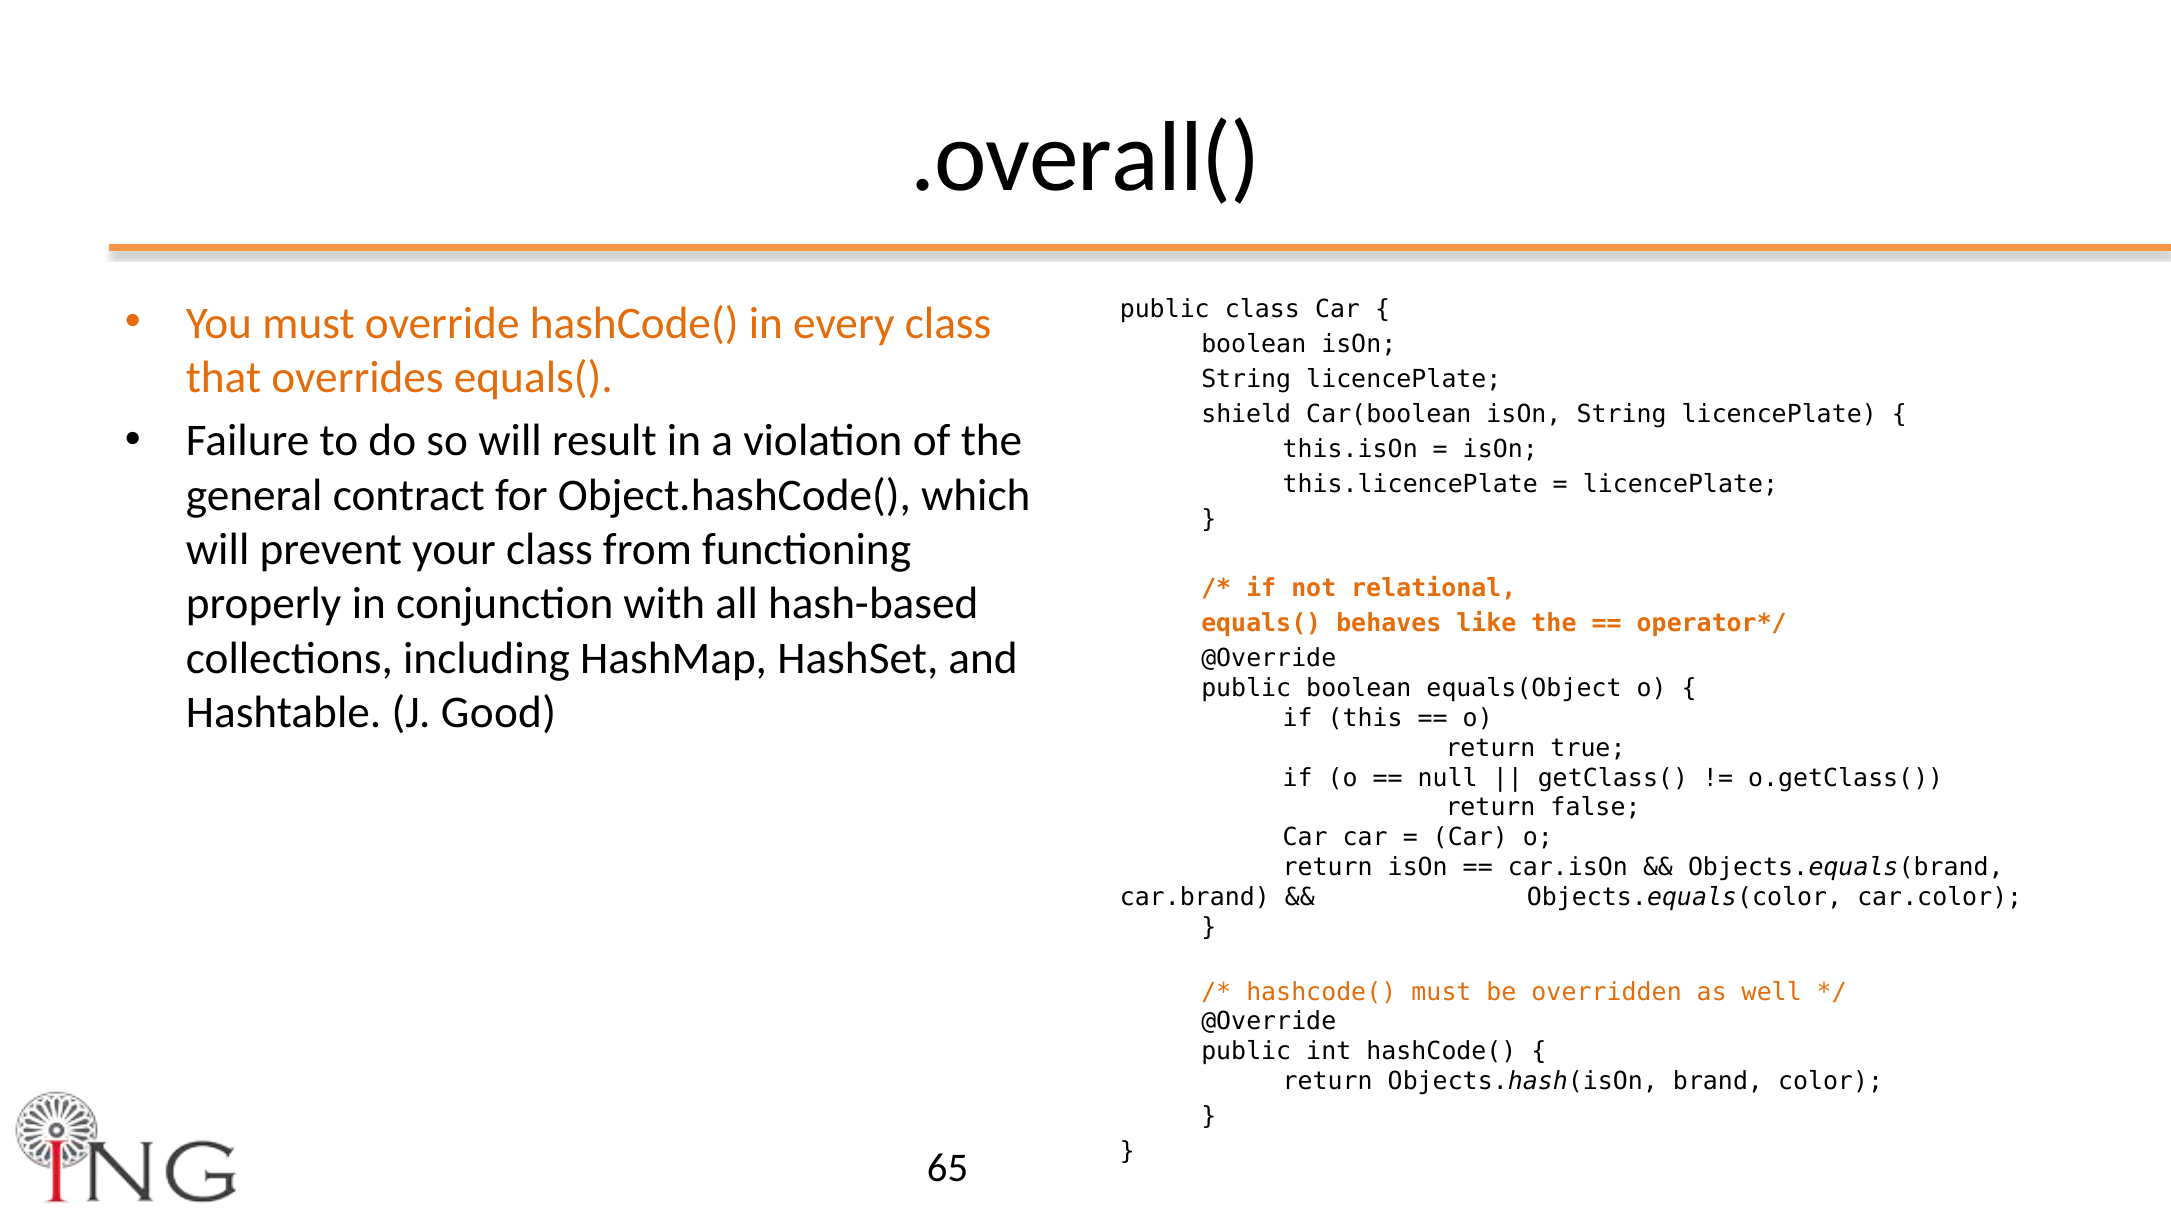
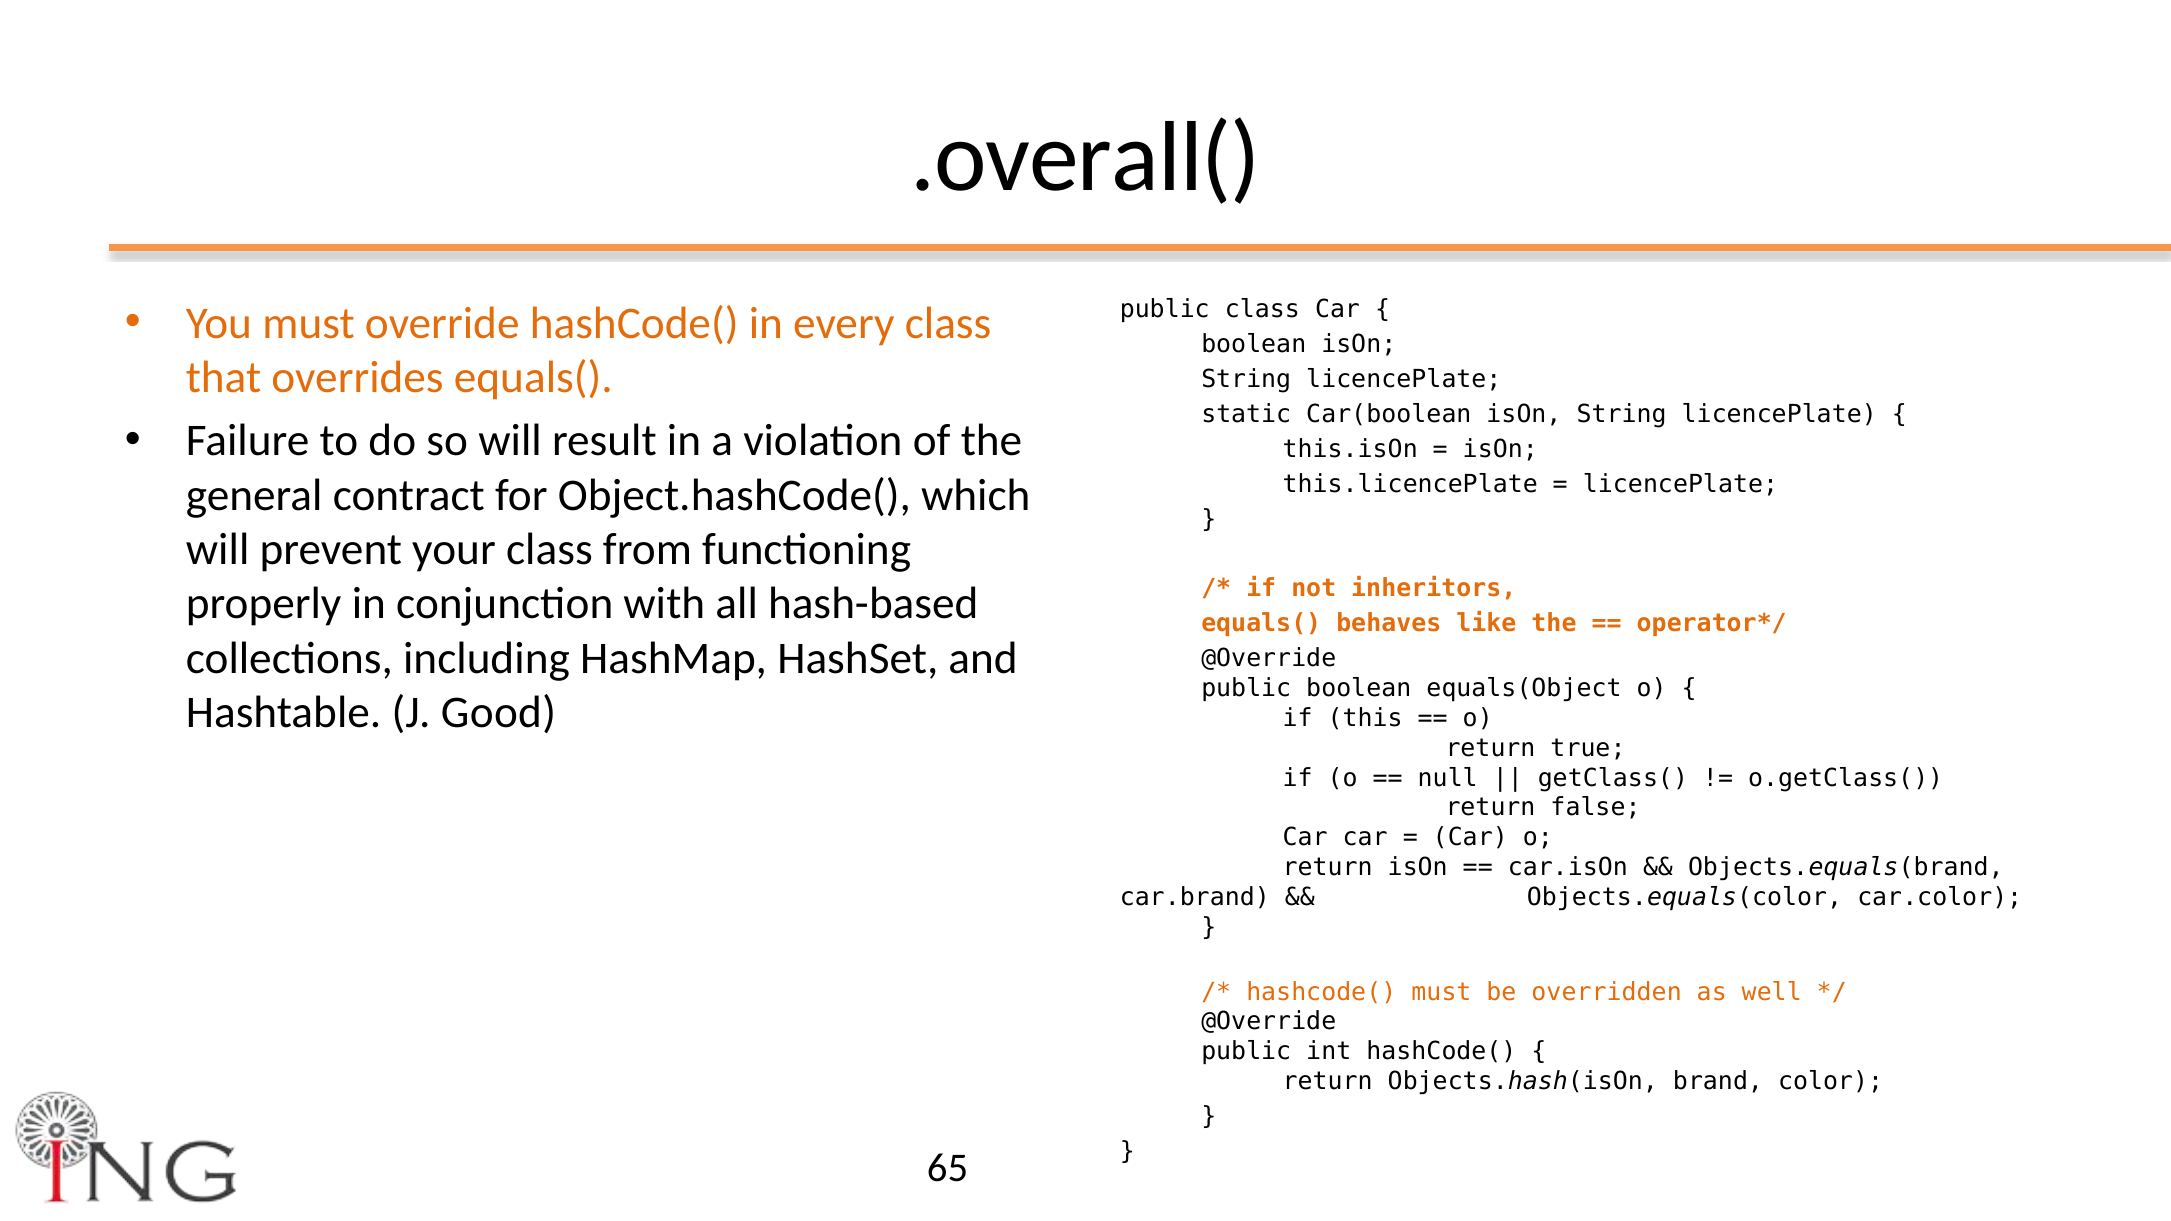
shield: shield -> static (1246, 414)
relational: relational -> inheritors (1434, 589)
